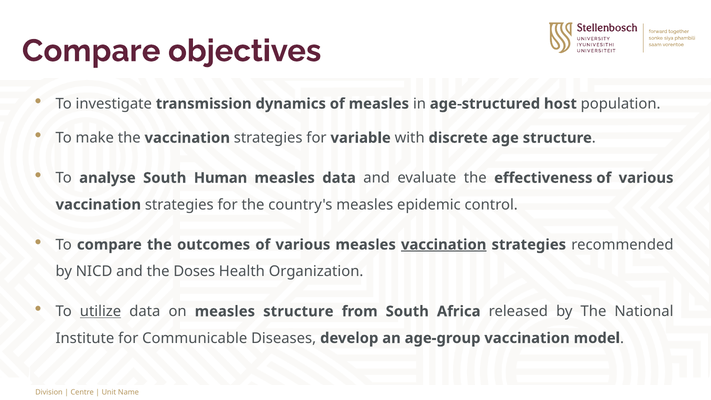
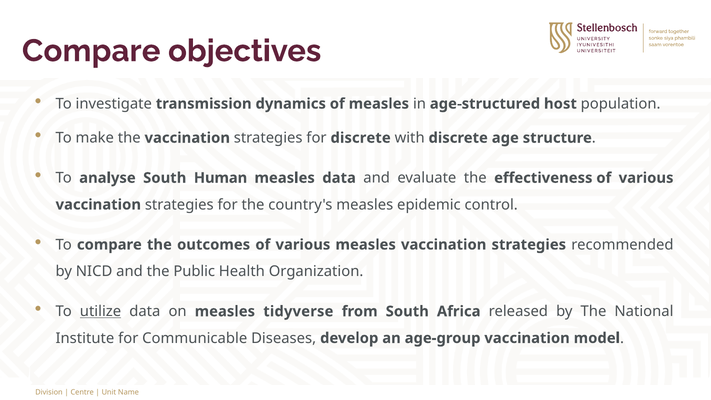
for variable: variable -> discrete (361, 138)
vaccination underline: present -> none (444, 245)
Doses: Doses -> Public (194, 271)
measles structure: structure -> tidyverse (298, 311)
